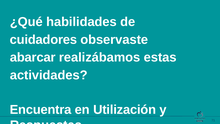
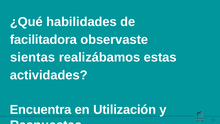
cuidadores: cuidadores -> facilitadora (43, 40)
abarcar: abarcar -> sientas (33, 57)
